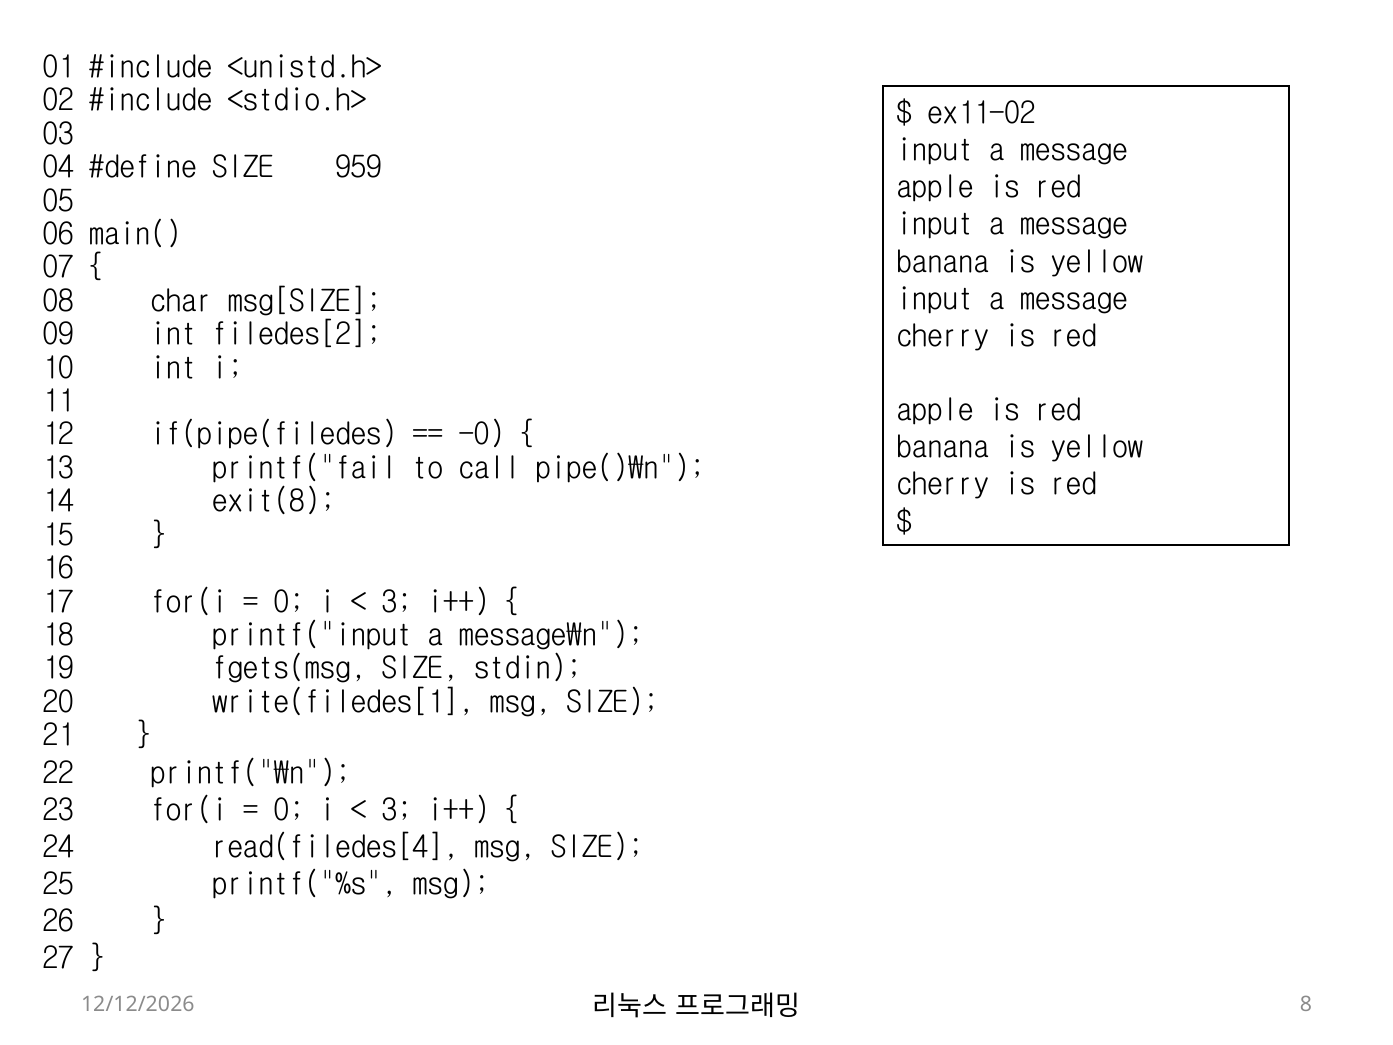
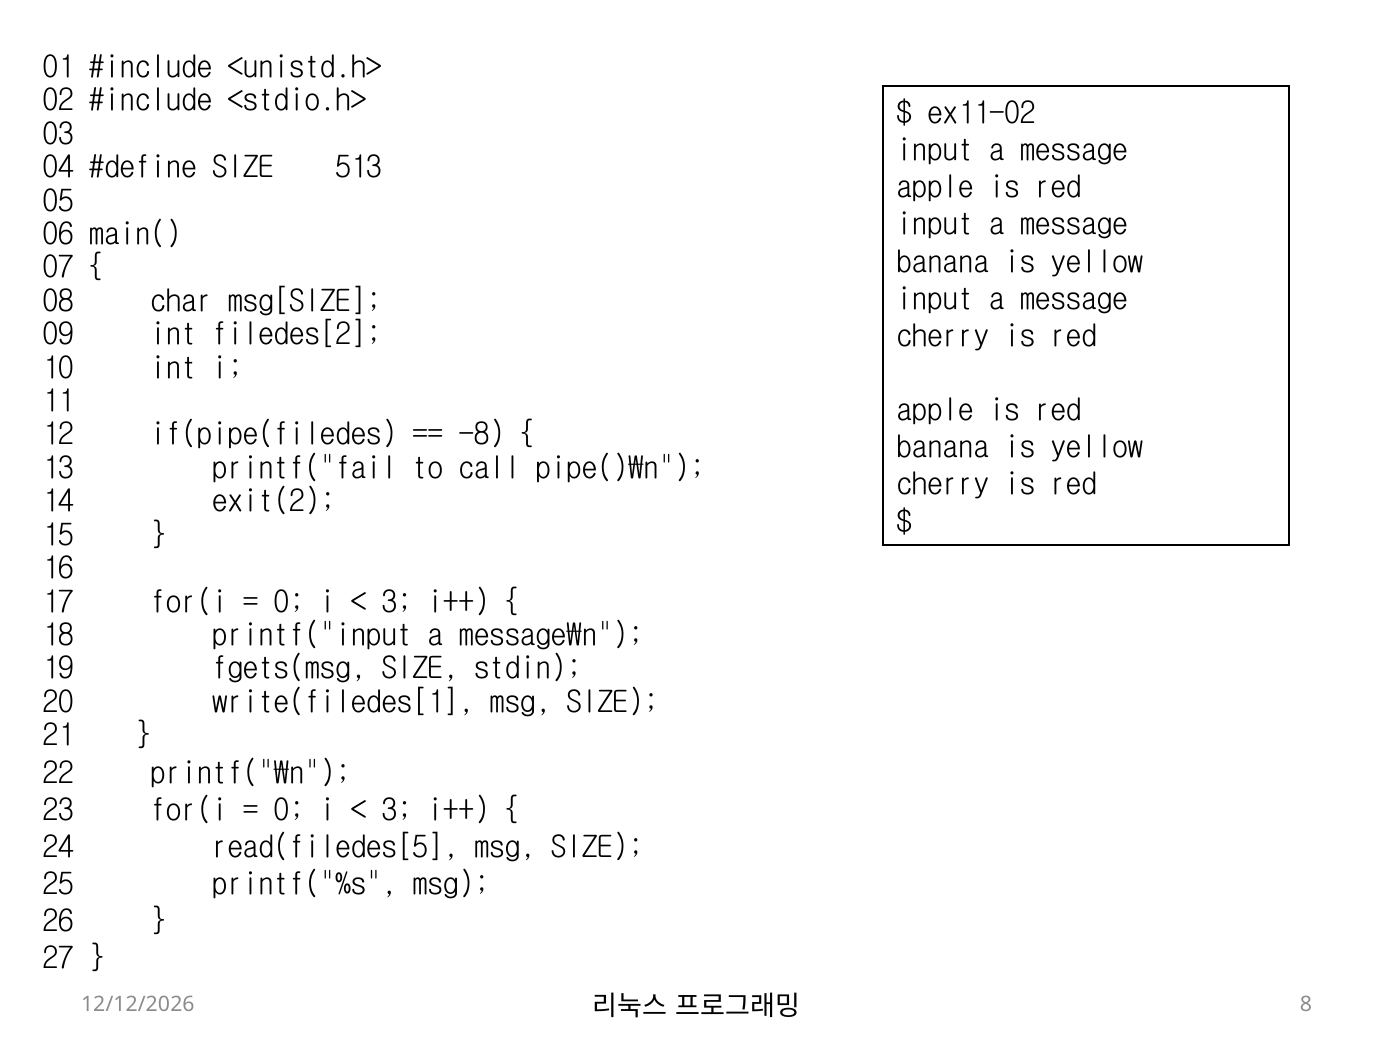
959: 959 -> 513 (358, 167)
-0: -0 -> -8 (482, 435)
exit(8: exit(8 -> exit(2 (274, 501)
read(filedes[4: read(filedes[4 -> read(filedes[5 (335, 847)
